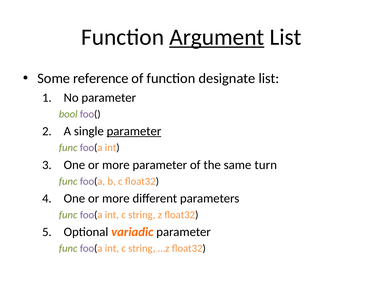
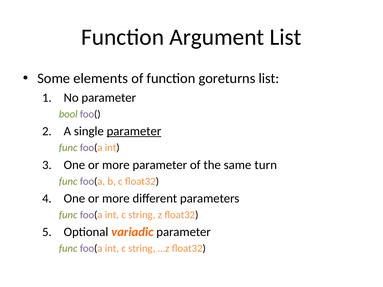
Argument underline: present -> none (217, 37)
reference: reference -> elements (101, 79)
designate: designate -> goreturns (227, 79)
